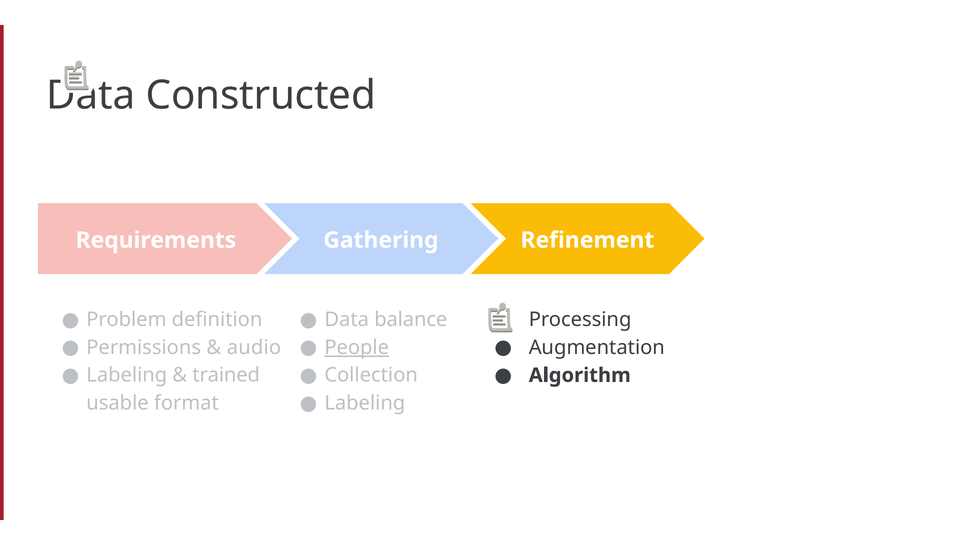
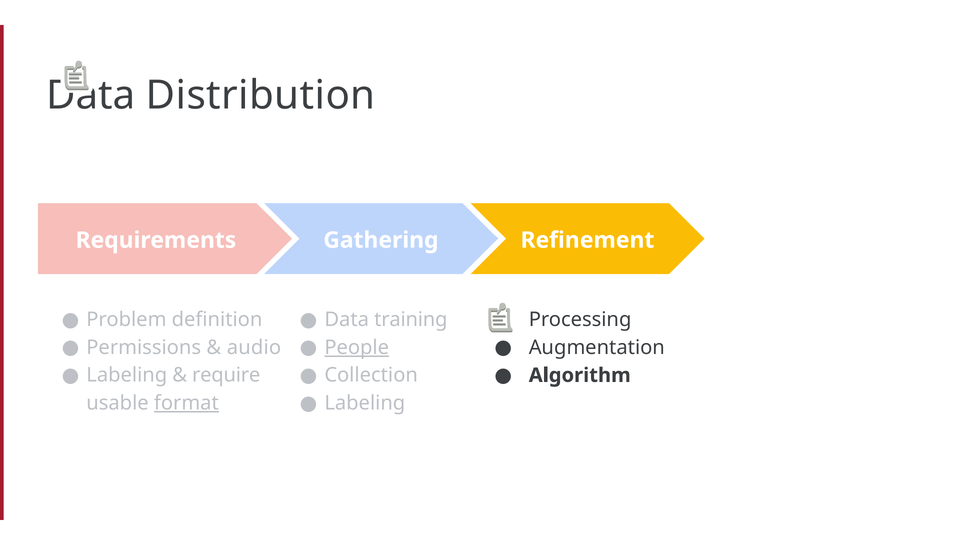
Constructed: Constructed -> Distribution (261, 95)
balance: balance -> training (411, 320)
trained: trained -> require (226, 375)
format underline: none -> present (186, 403)
